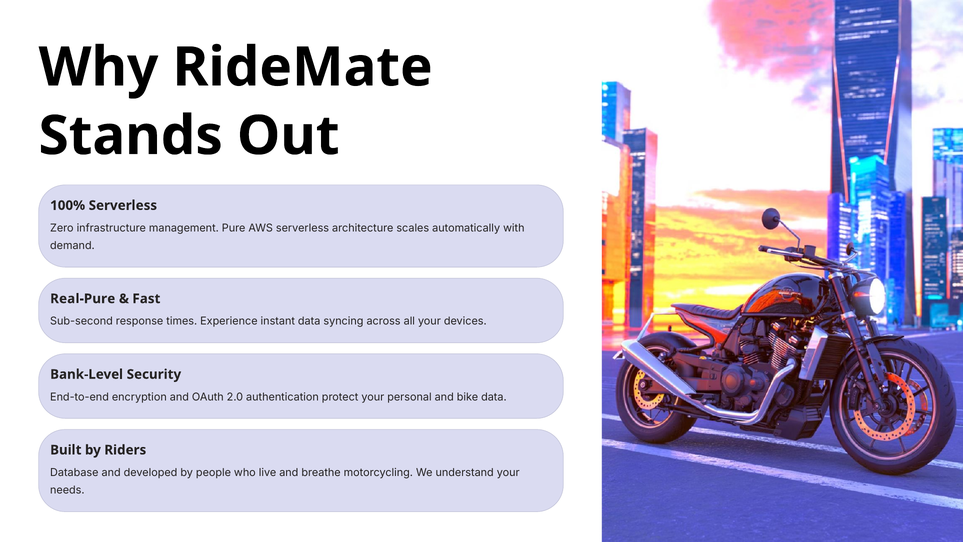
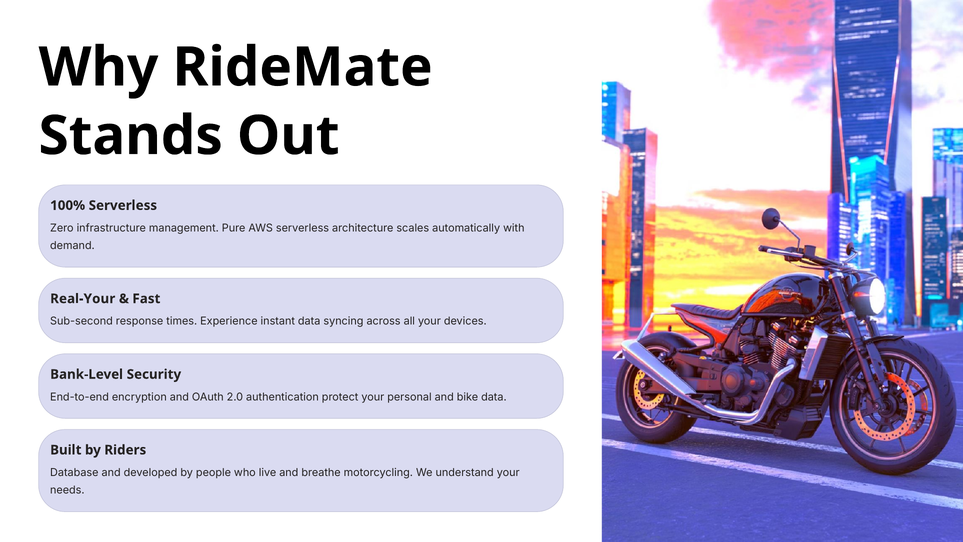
Real-Pure: Real-Pure -> Real-Your (83, 299)
